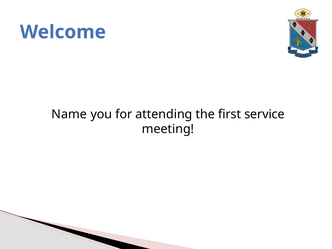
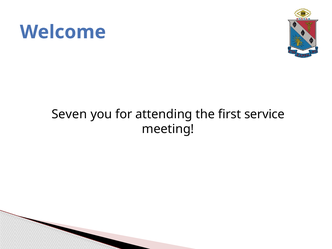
Name: Name -> Seven (69, 114)
